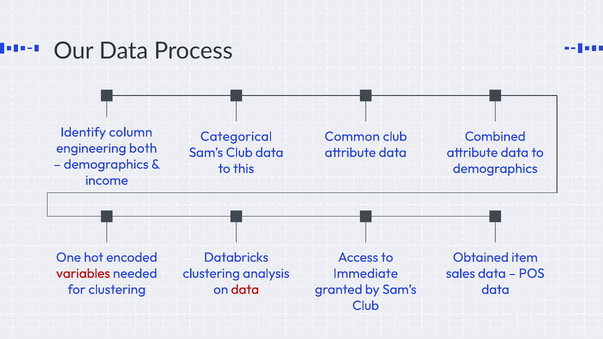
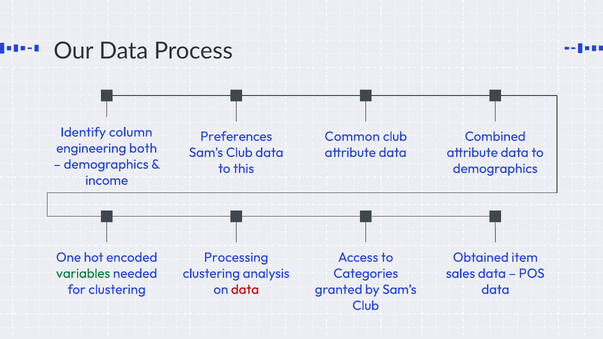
Categorical: Categorical -> Preferences (236, 137)
Databricks: Databricks -> Processing (236, 257)
variables colour: red -> green (83, 274)
Immediate: Immediate -> Categories (366, 274)
